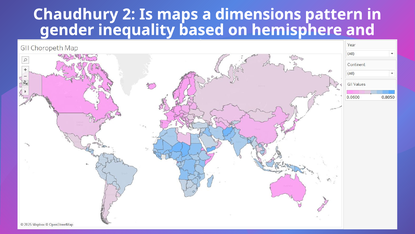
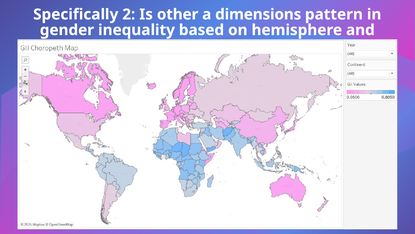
Chaudhury: Chaudhury -> Specifically (76, 14)
maps: maps -> other (178, 14)
